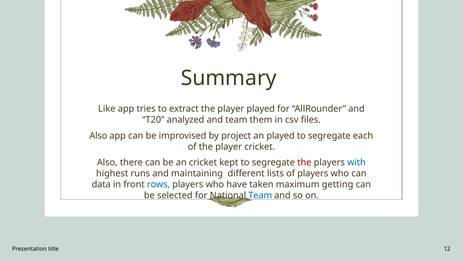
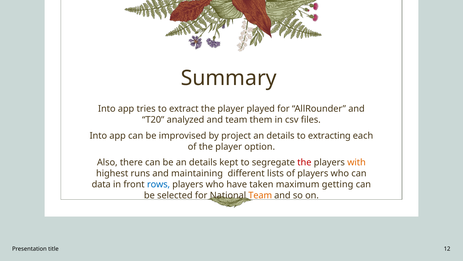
Like: Like -> Into (107, 109)
Also: Also -> Into (98, 135)
played: played -> details (281, 135)
segregate: segregate -> extracting (329, 135)
player cricket: cricket -> option (260, 146)
be an cricket: cricket -> details (203, 162)
with colour: blue -> orange (357, 162)
Team colour: blue -> orange (260, 195)
